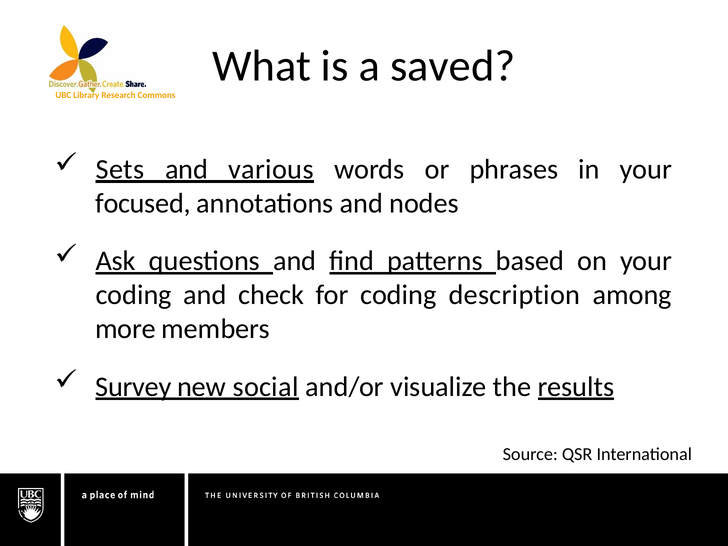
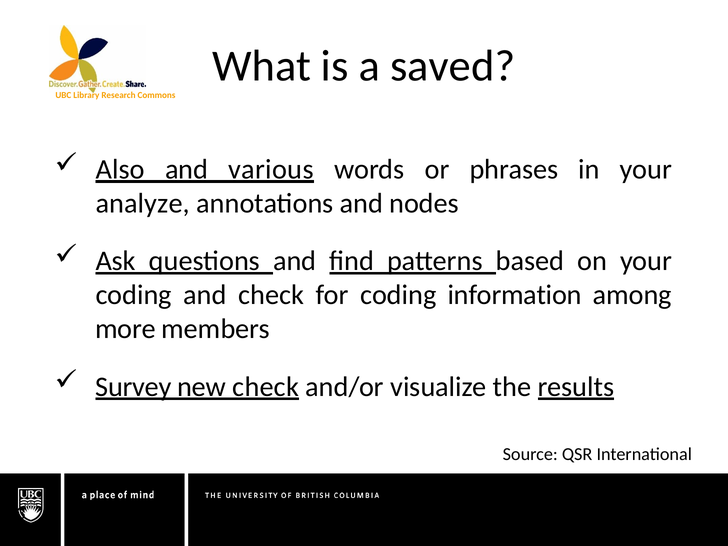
Sets: Sets -> Also (120, 169)
focused: focused -> analyze (143, 203)
description: description -> information (515, 295)
new social: social -> check (266, 387)
